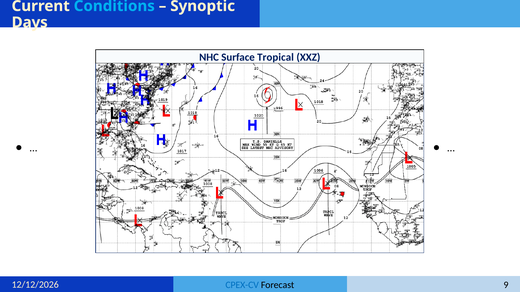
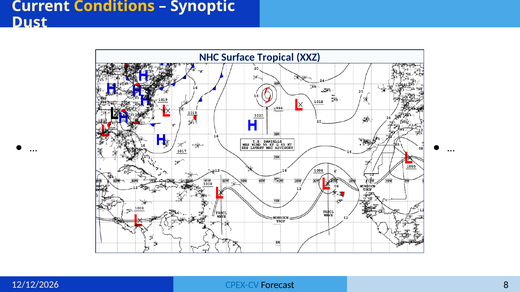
Conditions colour: light blue -> yellow (114, 6)
Days: Days -> Dust (30, 22)
9: 9 -> 8 (506, 285)
